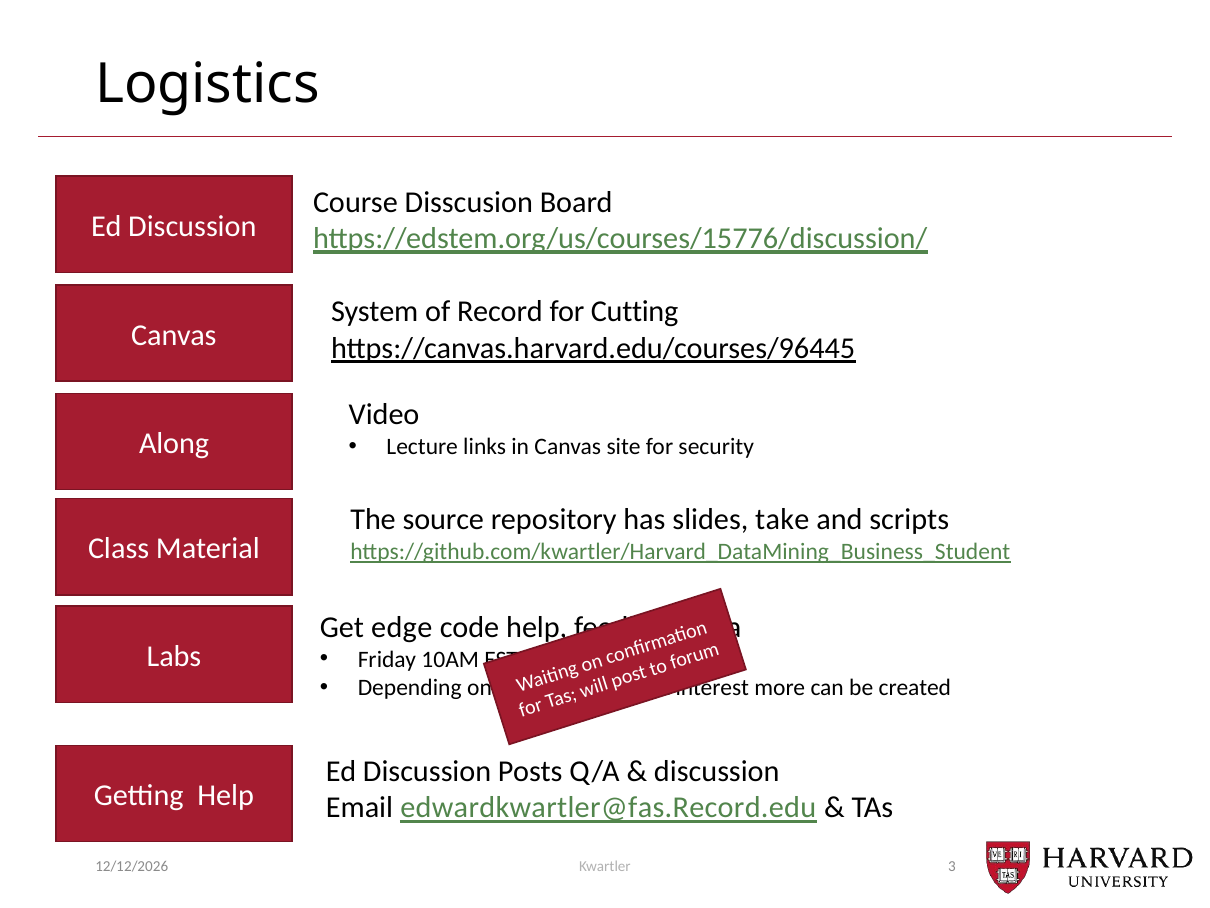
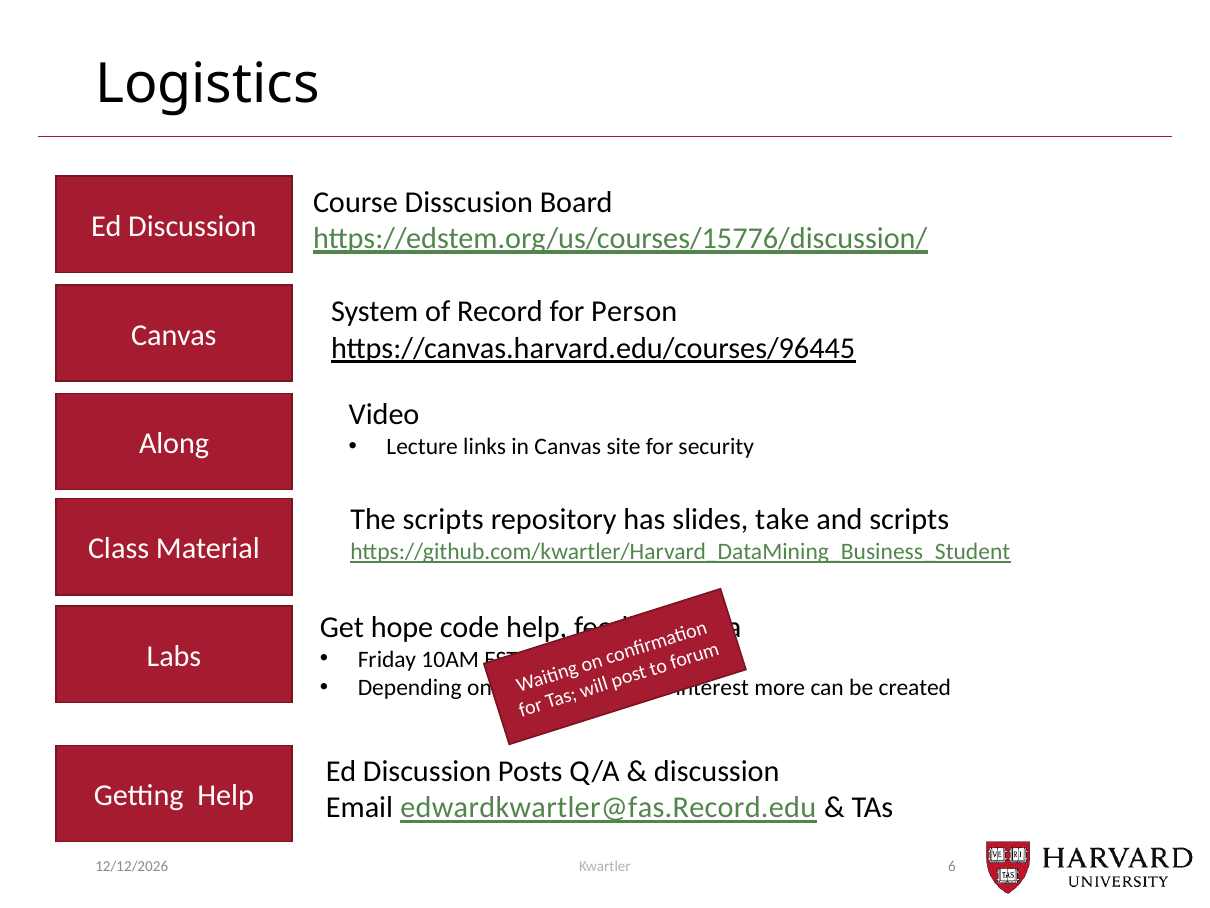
Cutting: Cutting -> Person (634, 312)
The source: source -> scripts (443, 520)
edge: edge -> hope (402, 627)
3: 3 -> 6 (952, 866)
